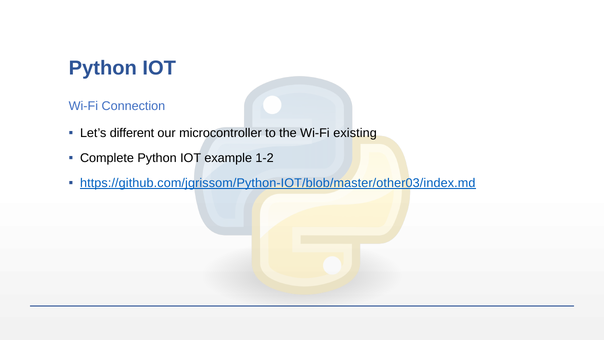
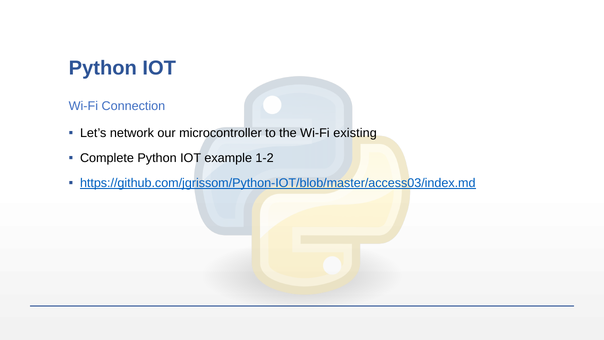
different: different -> network (132, 133)
https://github.com/jgrissom/Python-IOT/blob/master/other03/index.md: https://github.com/jgrissom/Python-IOT/blob/master/other03/index.md -> https://github.com/jgrissom/Python-IOT/blob/master/access03/index.md (278, 183)
